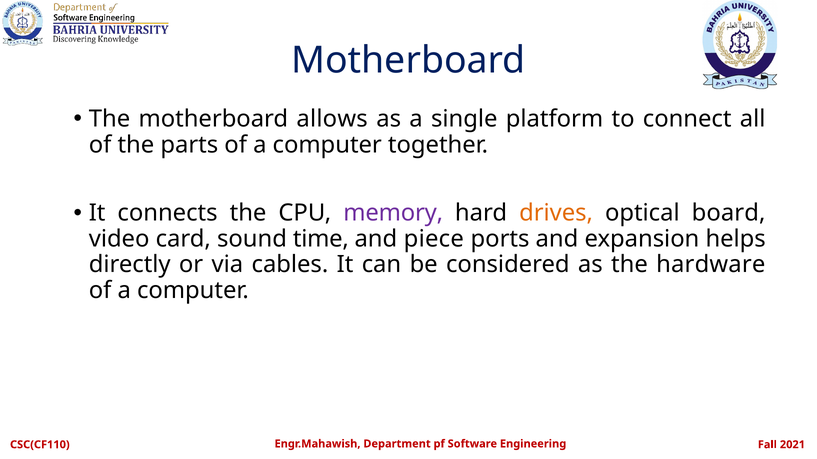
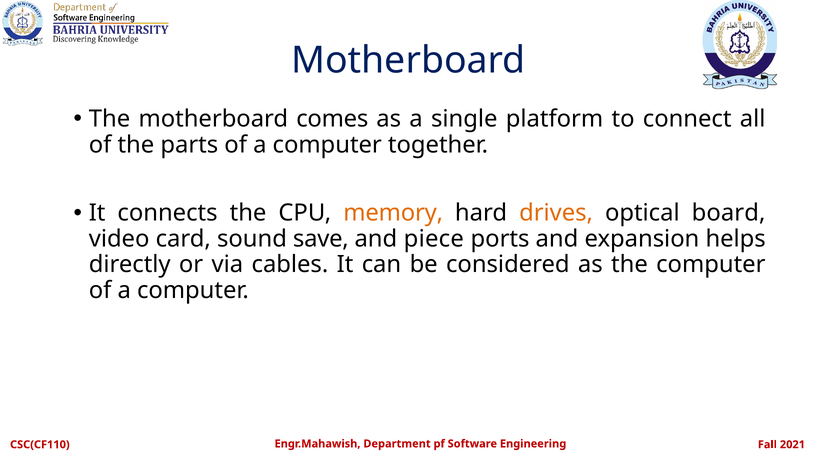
allows: allows -> comes (332, 119)
memory colour: purple -> orange (393, 213)
time: time -> save (321, 239)
the hardware: hardware -> computer (711, 265)
